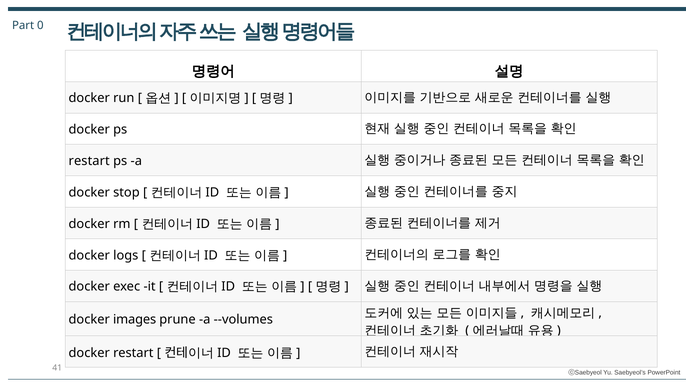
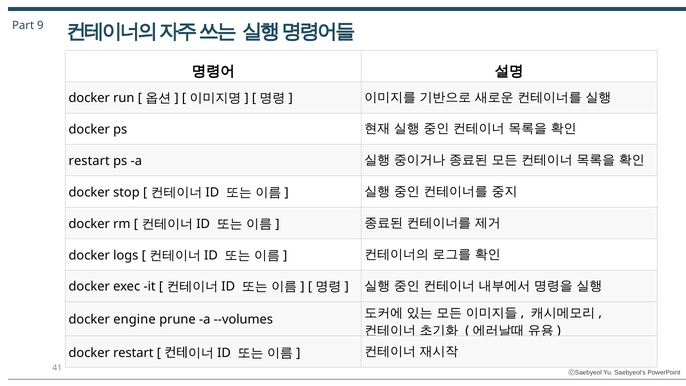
0: 0 -> 9 (40, 26)
images: images -> engine (135, 319)
